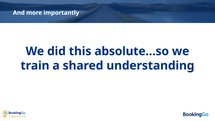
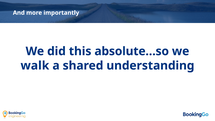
train: train -> walk (35, 66)
